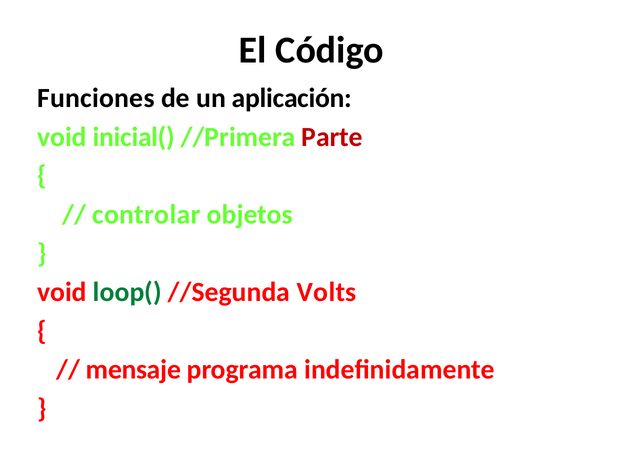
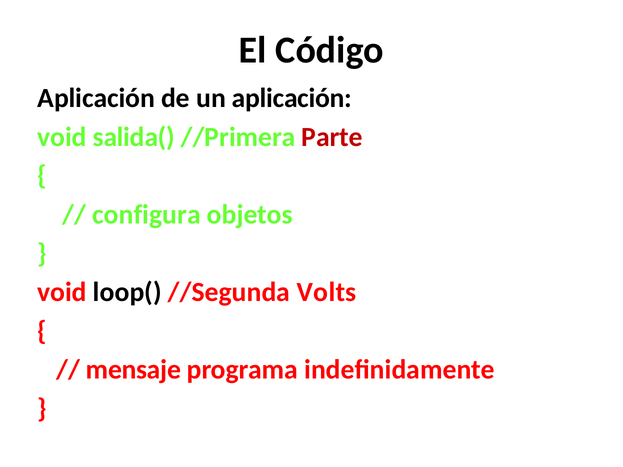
Funciones: Funciones -> Aplicación (96, 98)
inicial(: inicial( -> salida( (134, 137)
controlar: controlar -> configura (147, 215)
loop( colour: green -> black (127, 292)
